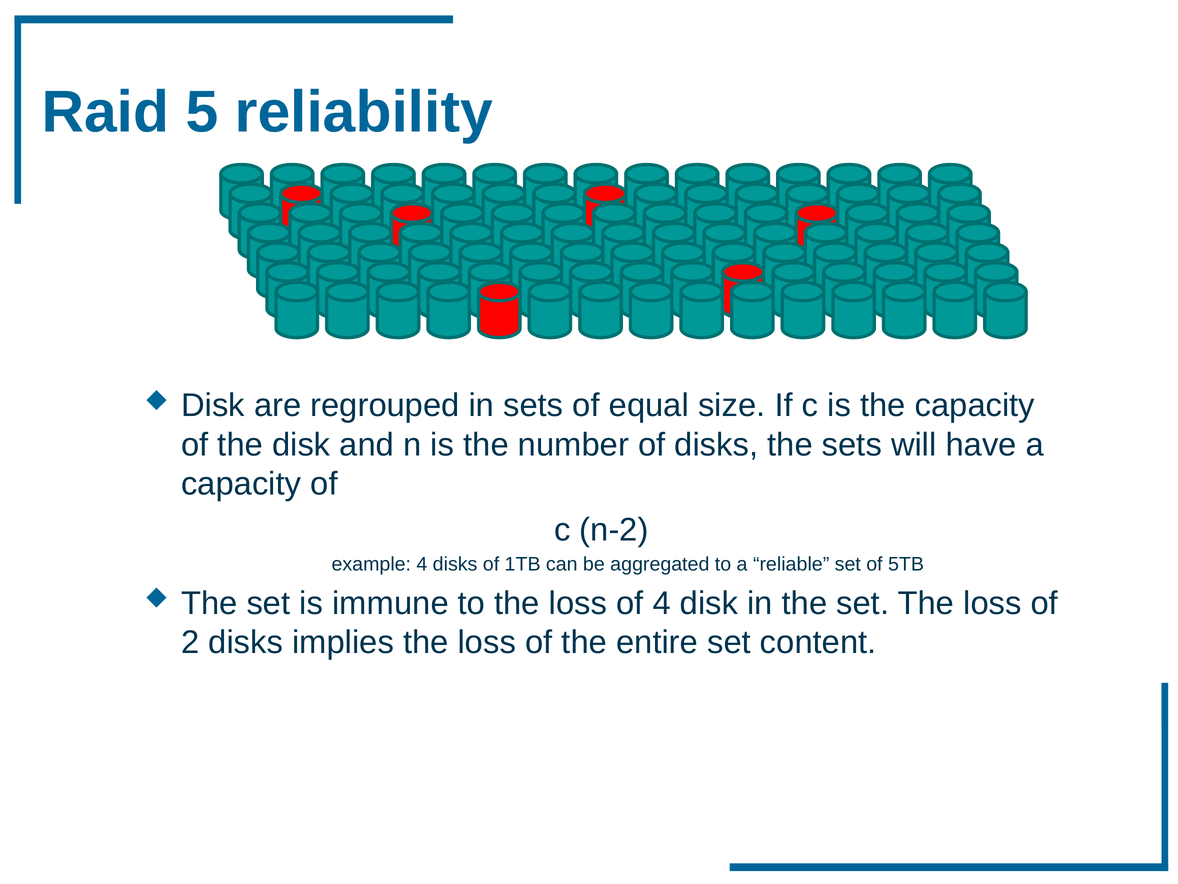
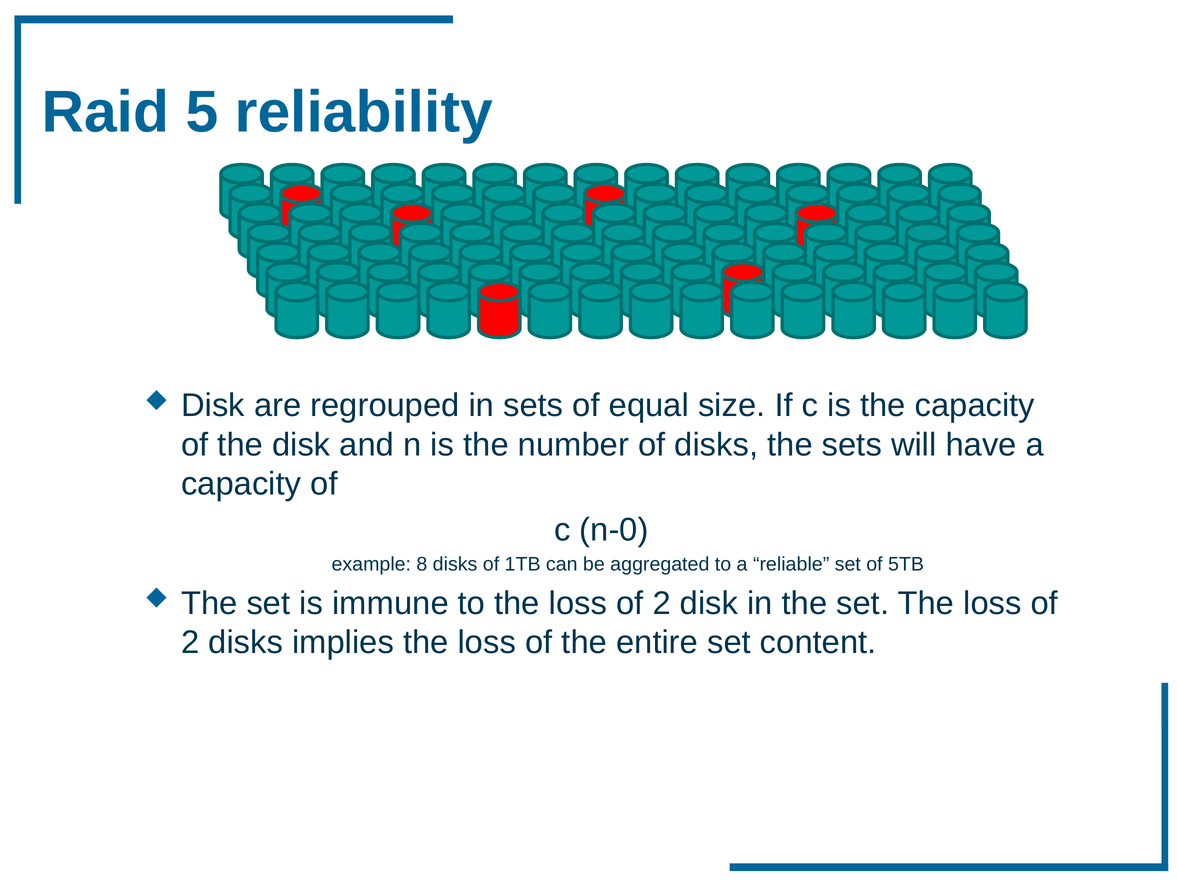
n-2: n-2 -> n-0 (614, 530)
example 4: 4 -> 8 (422, 564)
4: 4 -> 2 (662, 603)
